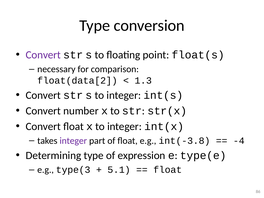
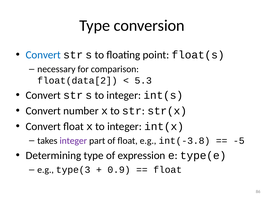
Convert colour: purple -> blue (43, 55)
1.3: 1.3 -> 5.3 (143, 81)
-4: -4 -> -5 (239, 141)
5.1: 5.1 -> 0.9 (119, 170)
